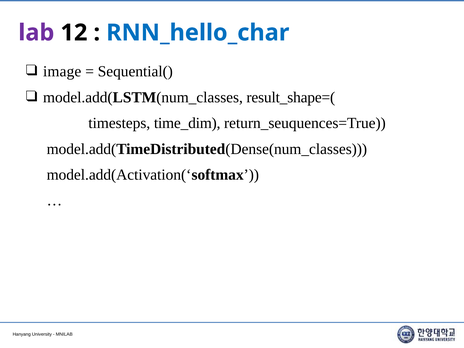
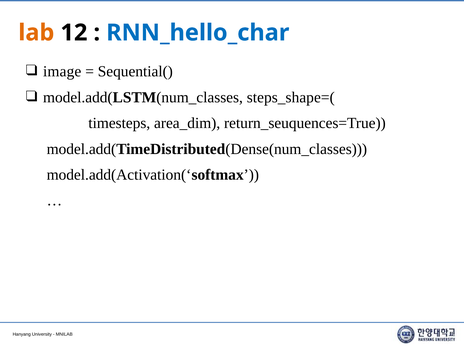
lab colour: purple -> orange (36, 33)
result_shape=(: result_shape=( -> steps_shape=( (291, 97)
time_dim: time_dim -> area_dim (187, 123)
